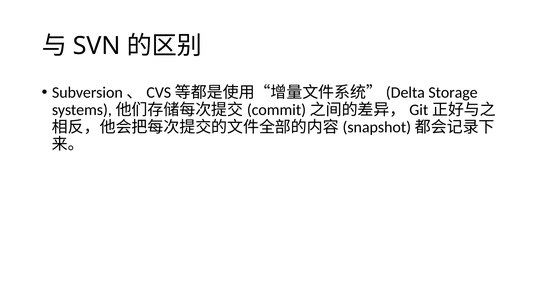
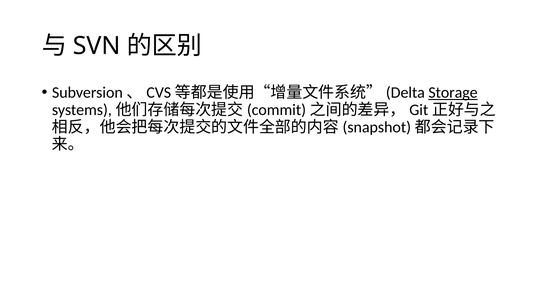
Storage underline: none -> present (453, 92)
